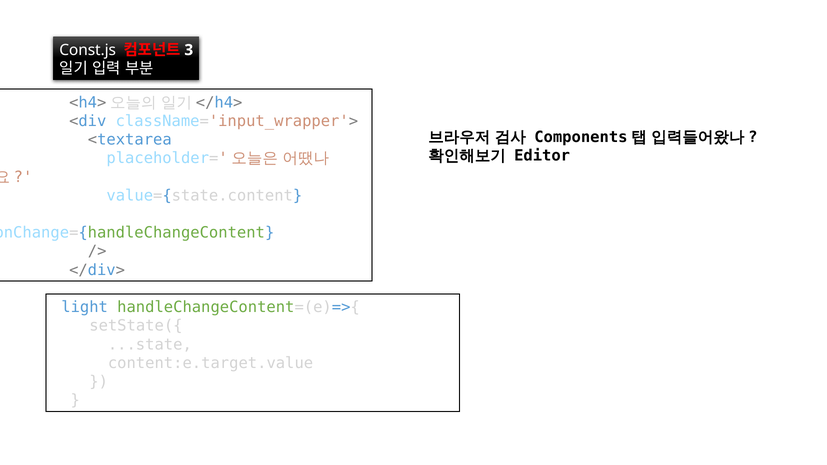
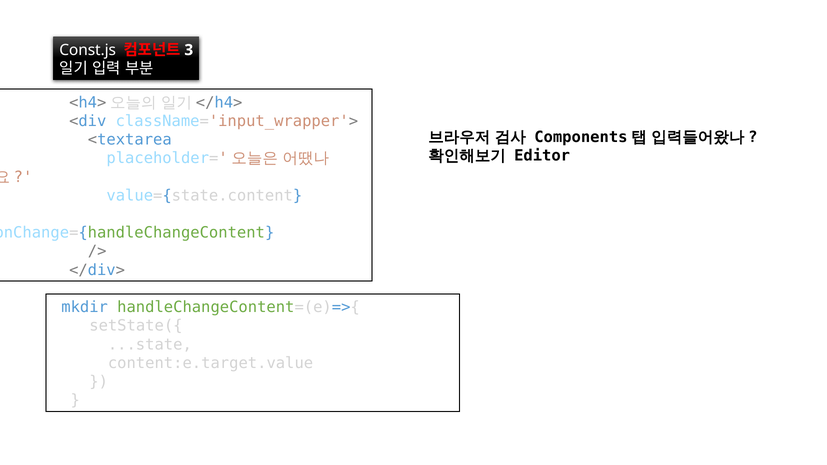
light: light -> mkdir (85, 307)
